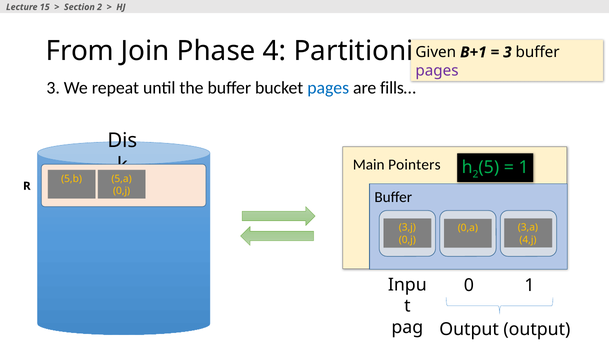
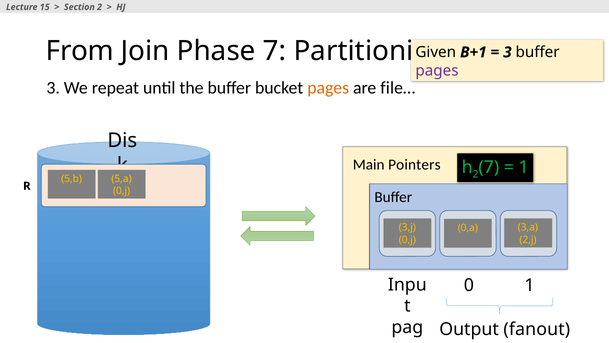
Phase 4: 4 -> 7 (275, 51)
pages colour: blue -> orange (328, 88)
fills…: fills… -> file… (398, 88)
2 5: 5 -> 7 (489, 167)
4,j: 4,j -> 2,j (528, 239)
Output output: output -> fanout (537, 329)
